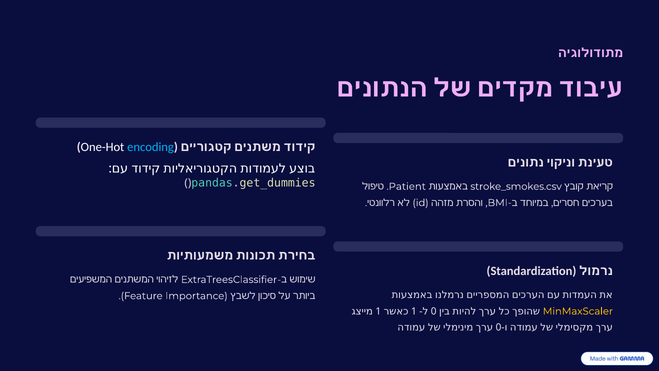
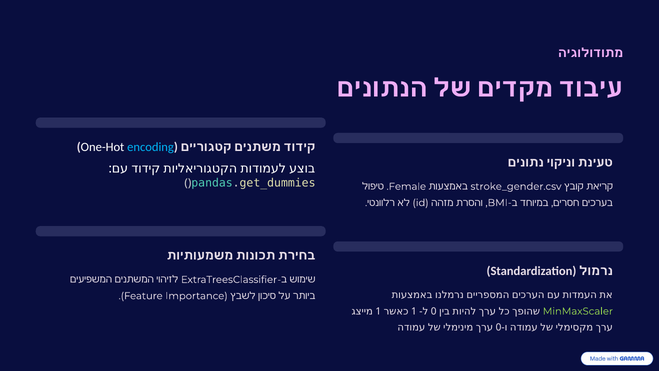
Patient: Patient -> Female (407, 186)
stroke_smokes.csv: stroke_smokes.csv -> stroke_gender.csv (516, 186)
MinMaxScaler colour: yellow -> light green (578, 311)
